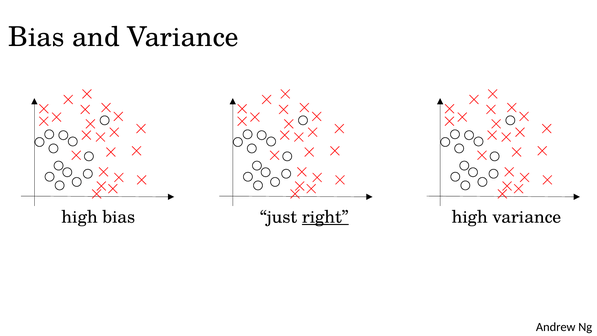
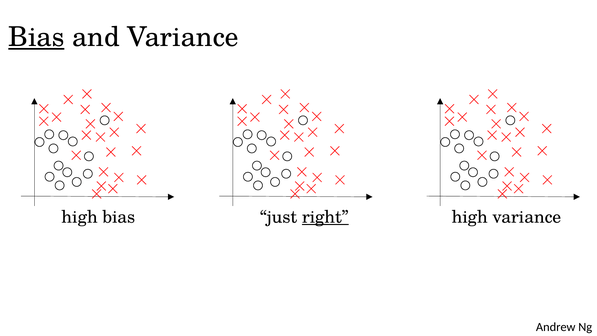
Bias underline: none -> present (36, 37)
